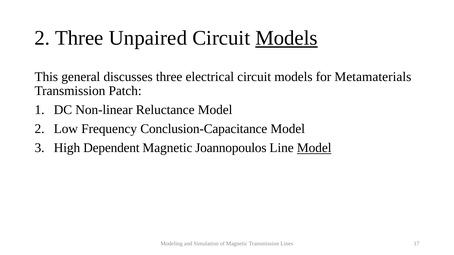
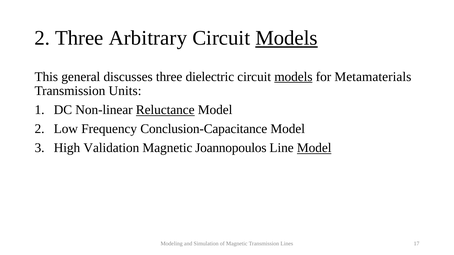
Unpaired: Unpaired -> Arbitrary (148, 38)
electrical: electrical -> dielectric (210, 77)
models underline: none -> present (293, 77)
Patch: Patch -> Units (125, 91)
Reluctance underline: none -> present (165, 110)
Dependent: Dependent -> Validation (111, 148)
